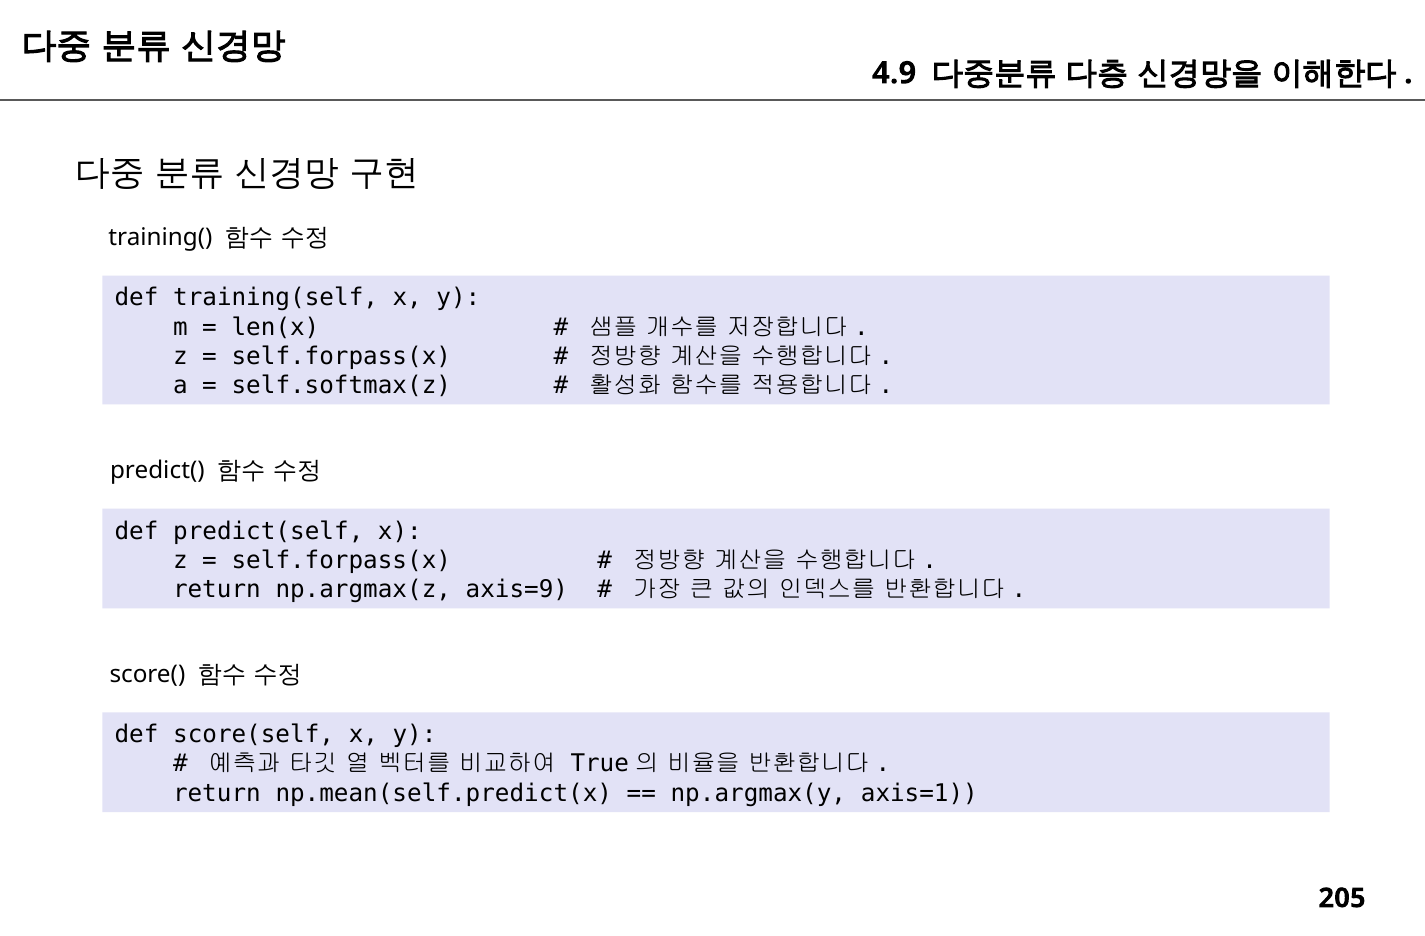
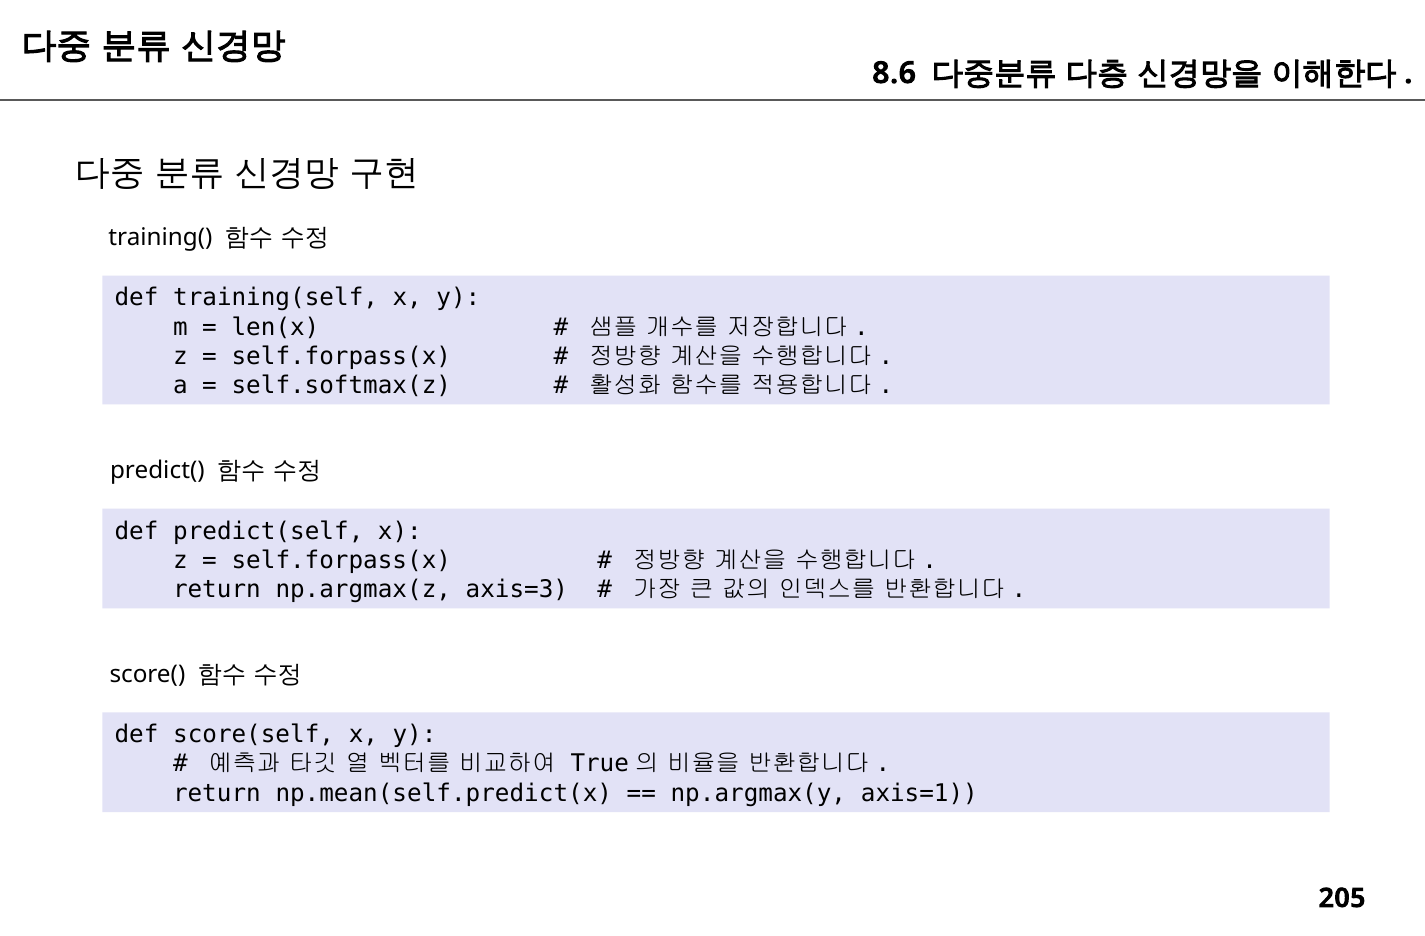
4.9: 4.9 -> 8.6 (894, 73)
axis=9: axis=9 -> axis=3 (517, 589)
